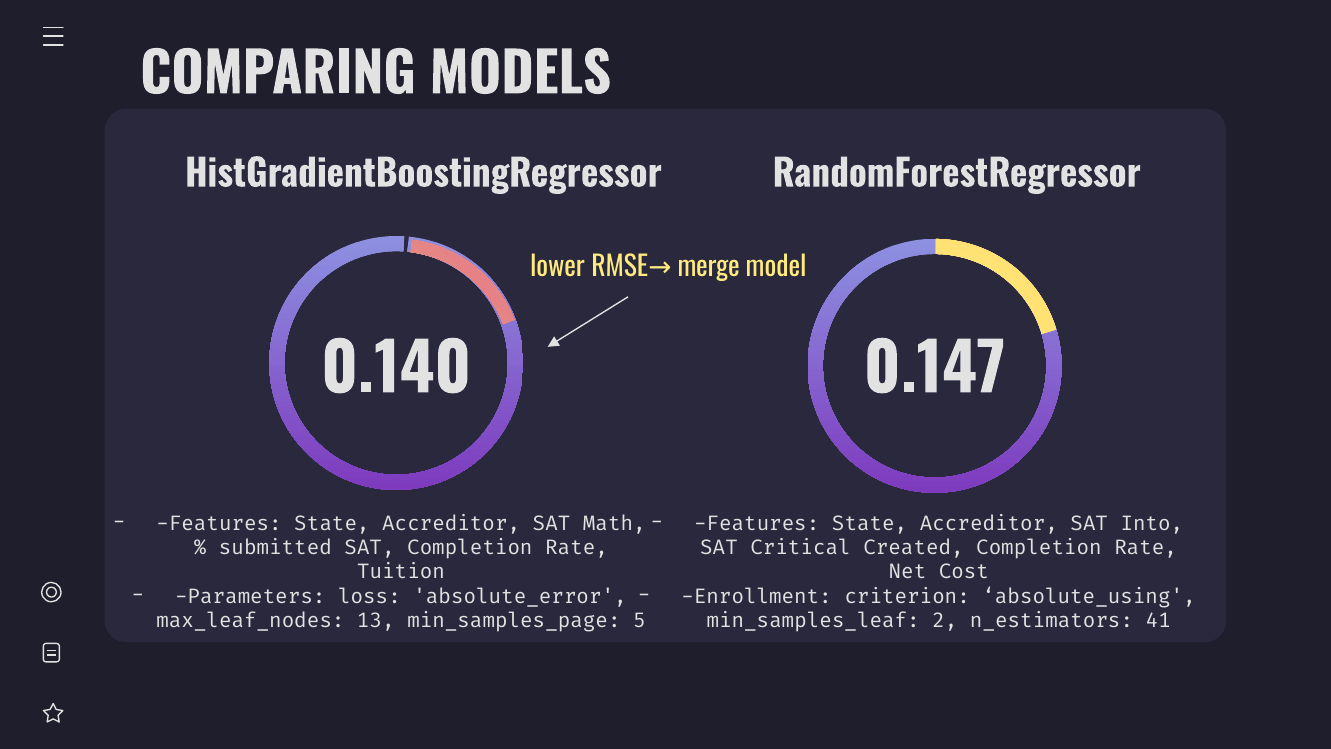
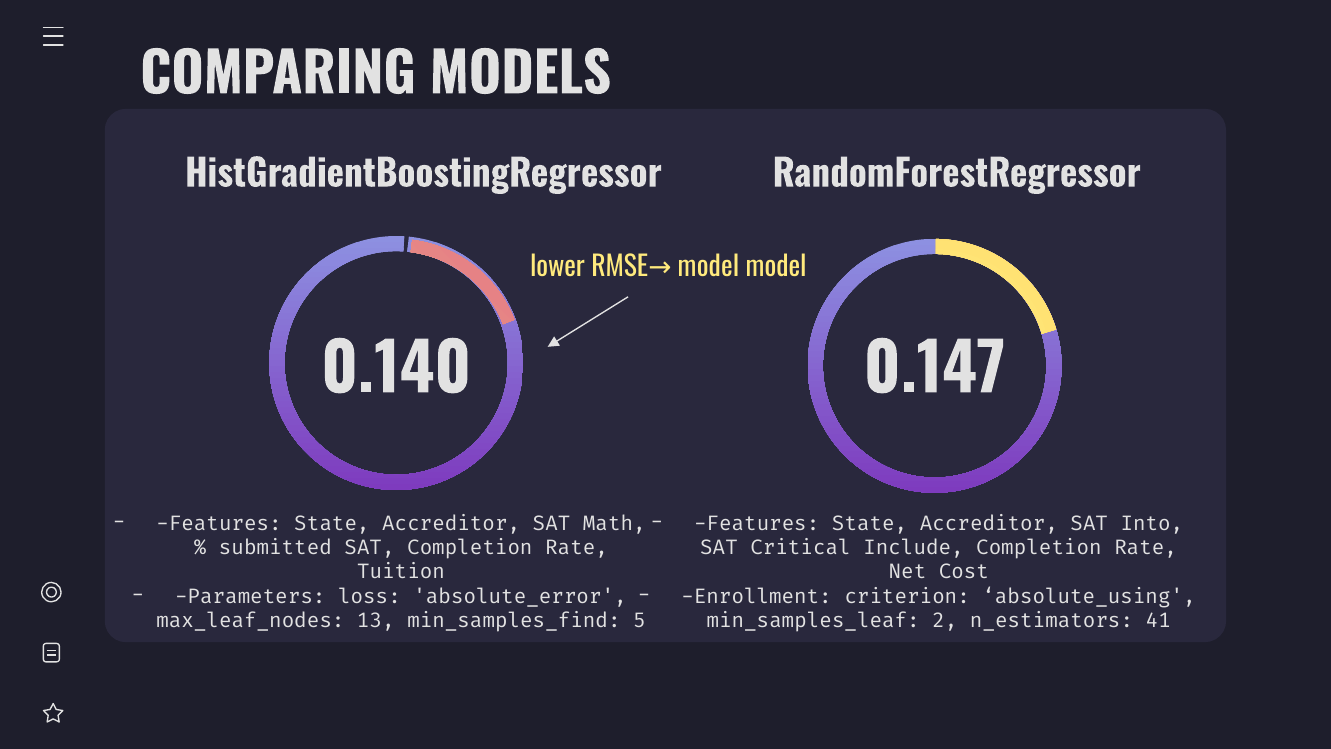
merge: merge -> model (709, 267)
Created: Created -> Include (913, 548)
min_samples_page: min_samples_page -> min_samples_find (514, 621)
